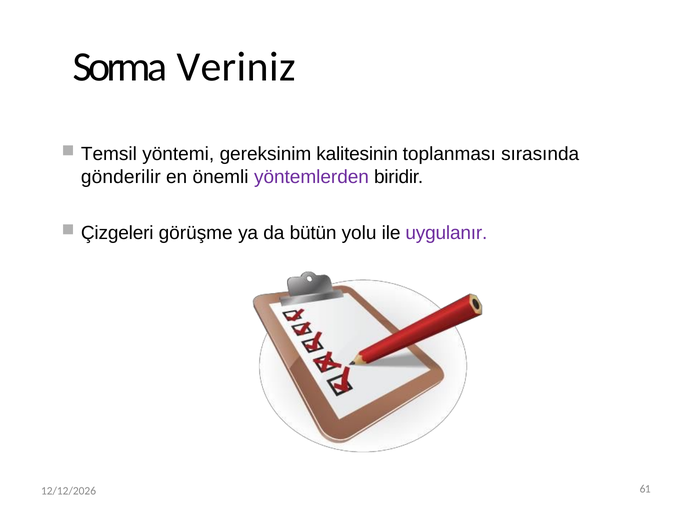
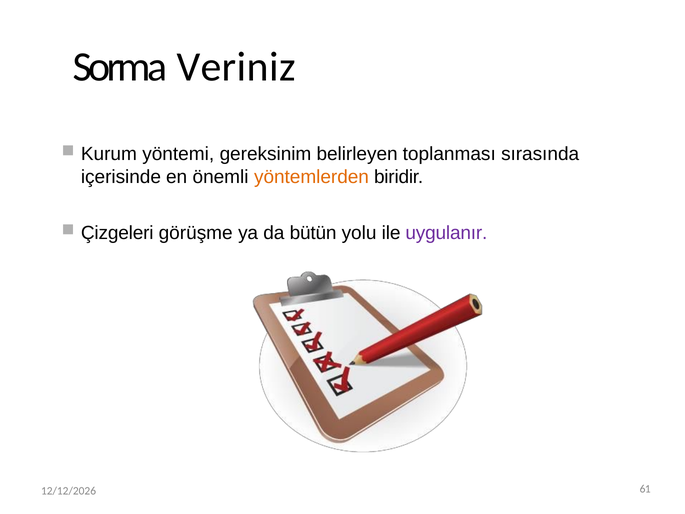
Temsil: Temsil -> Kurum (109, 154)
kalitesinin: kalitesinin -> belirleyen (357, 154)
gönderilir: gönderilir -> içerisinde (121, 177)
yöntemlerden colour: purple -> orange (311, 177)
